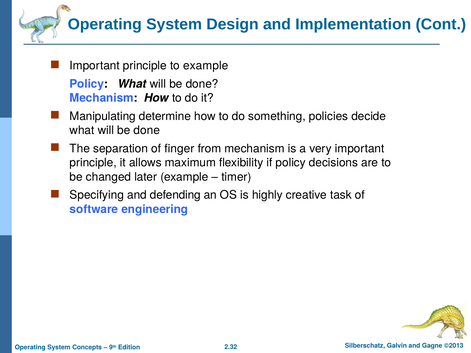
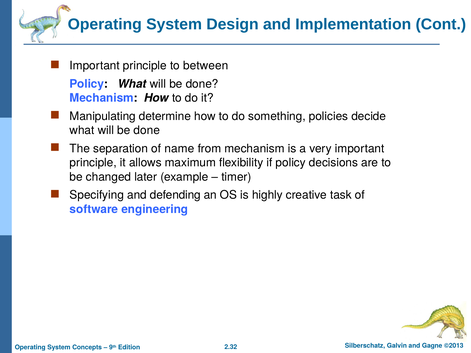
to example: example -> between (206, 66)
finger: finger -> name (179, 149)
